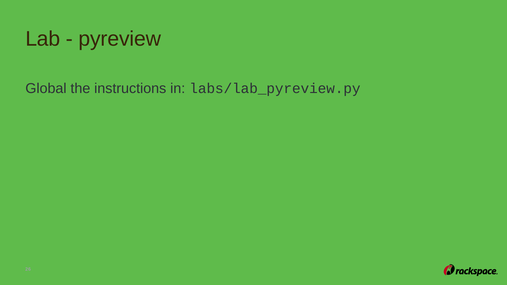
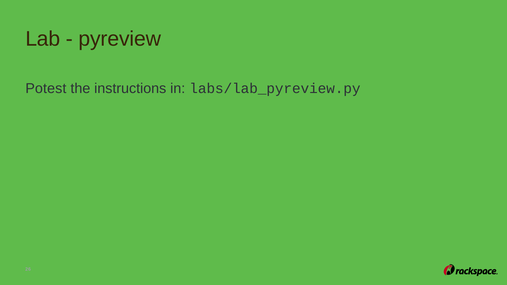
Global: Global -> Potest (46, 89)
